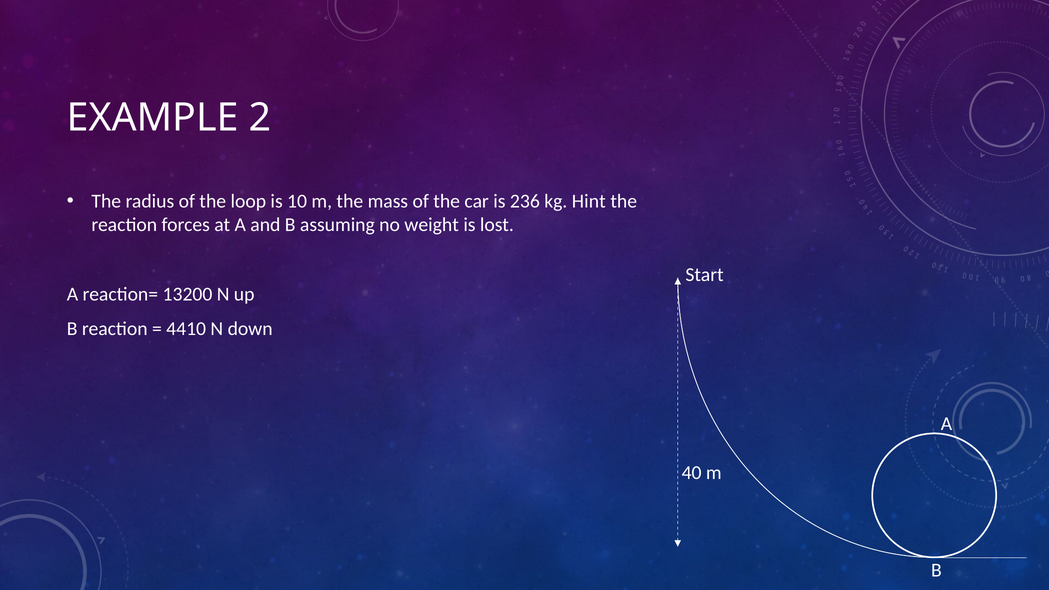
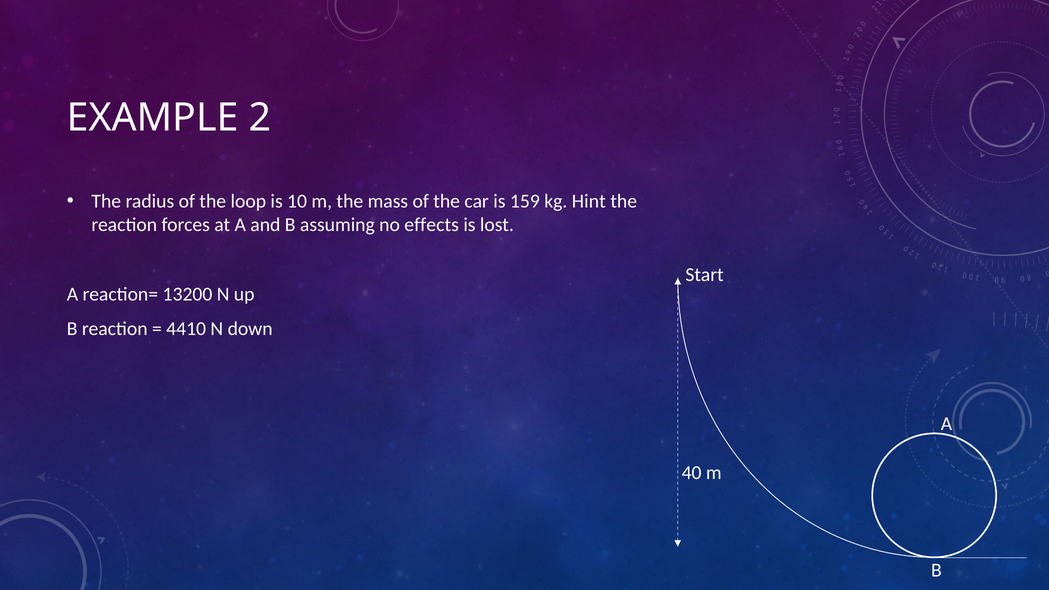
236: 236 -> 159 (525, 201)
weight: weight -> effects (432, 225)
